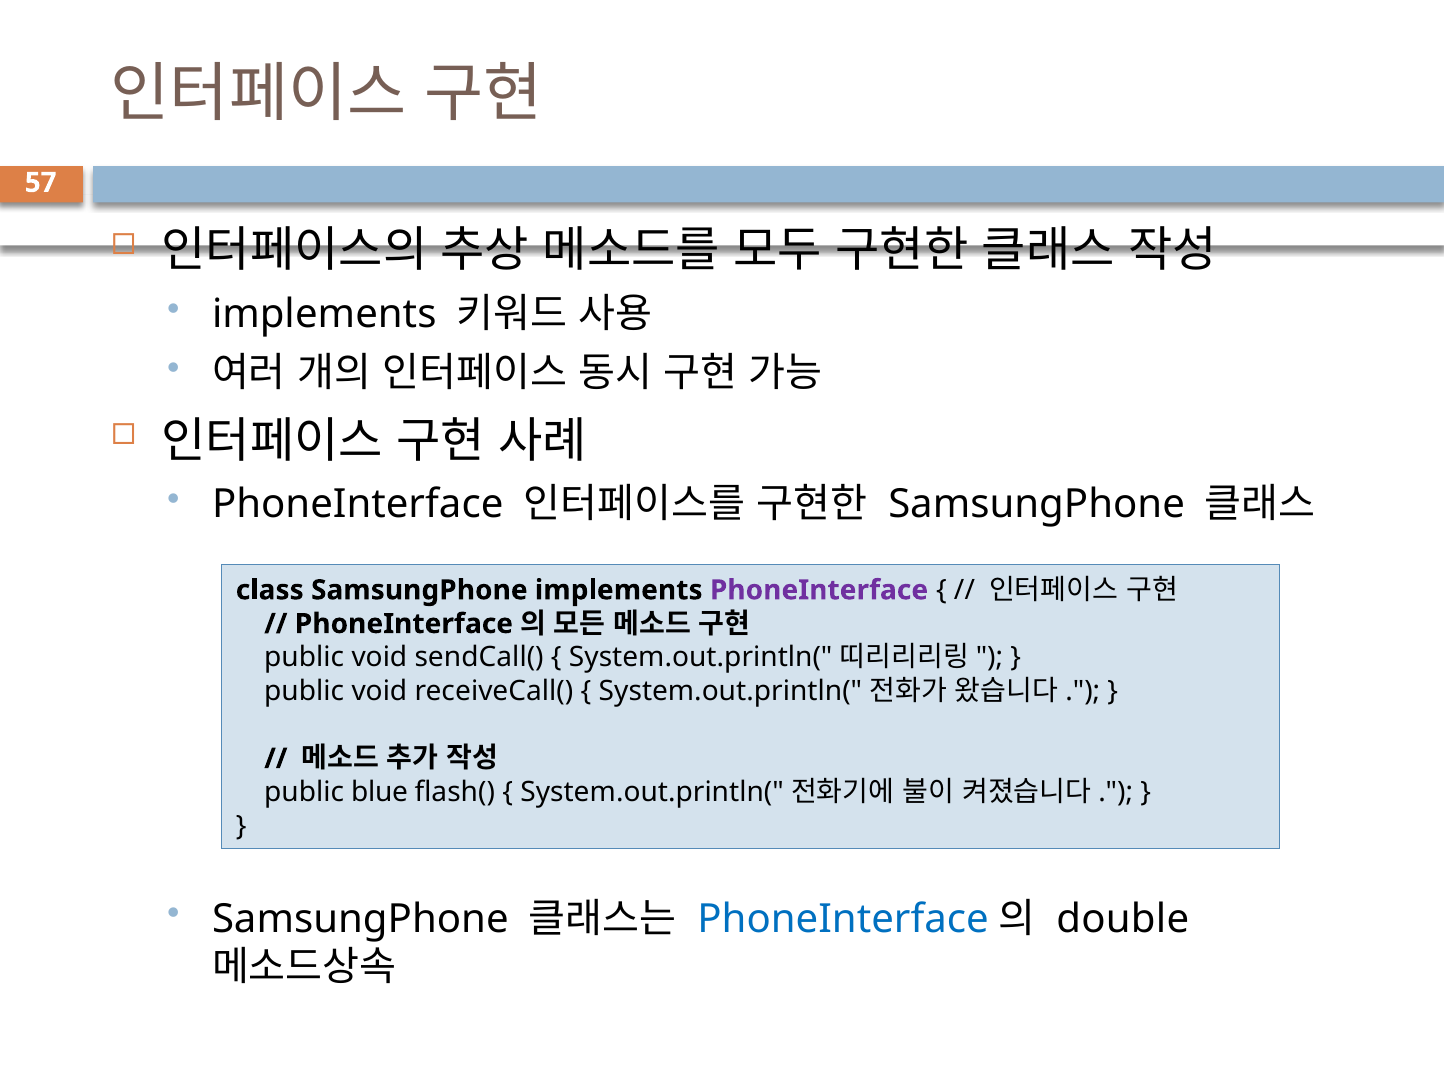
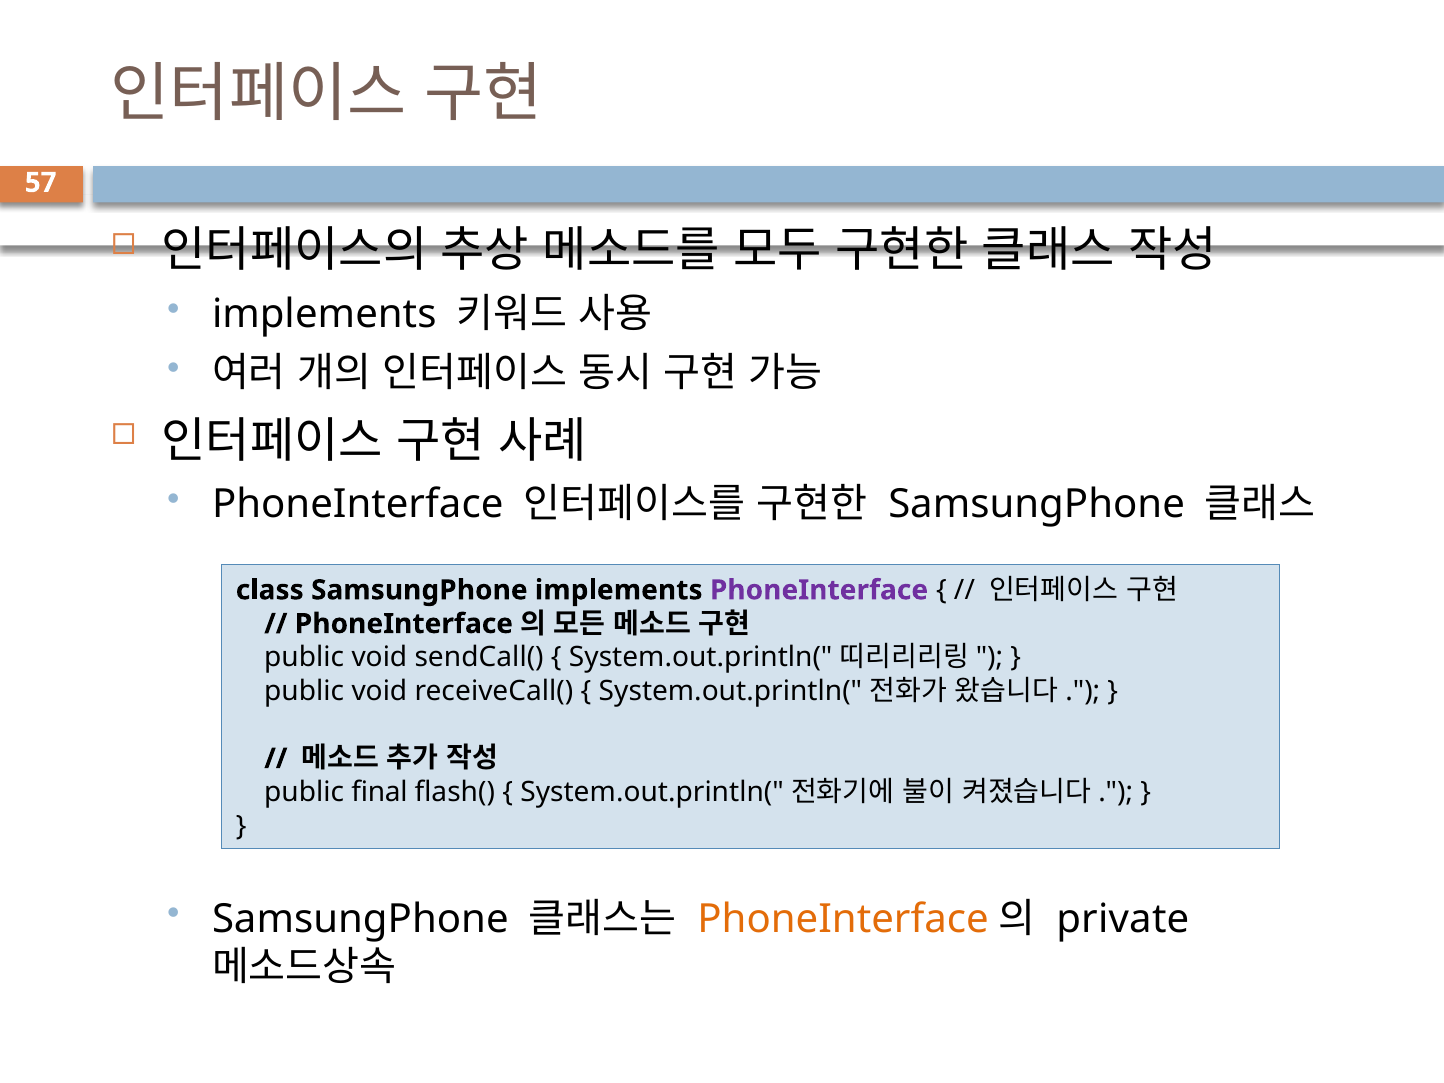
blue: blue -> final (380, 792)
PhoneInterface colour: blue -> orange (843, 919)
double: double -> private (1123, 919)
